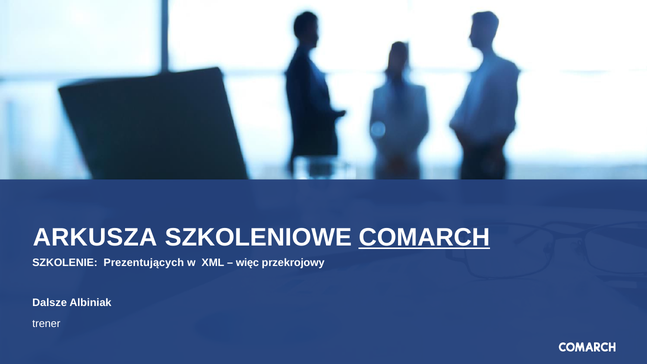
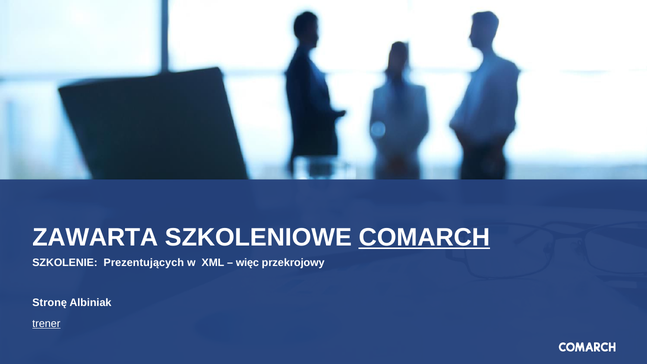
ARKUSZA: ARKUSZA -> ZAWARTA (95, 237)
Dalsze: Dalsze -> Stronę (50, 303)
trener underline: none -> present (46, 324)
